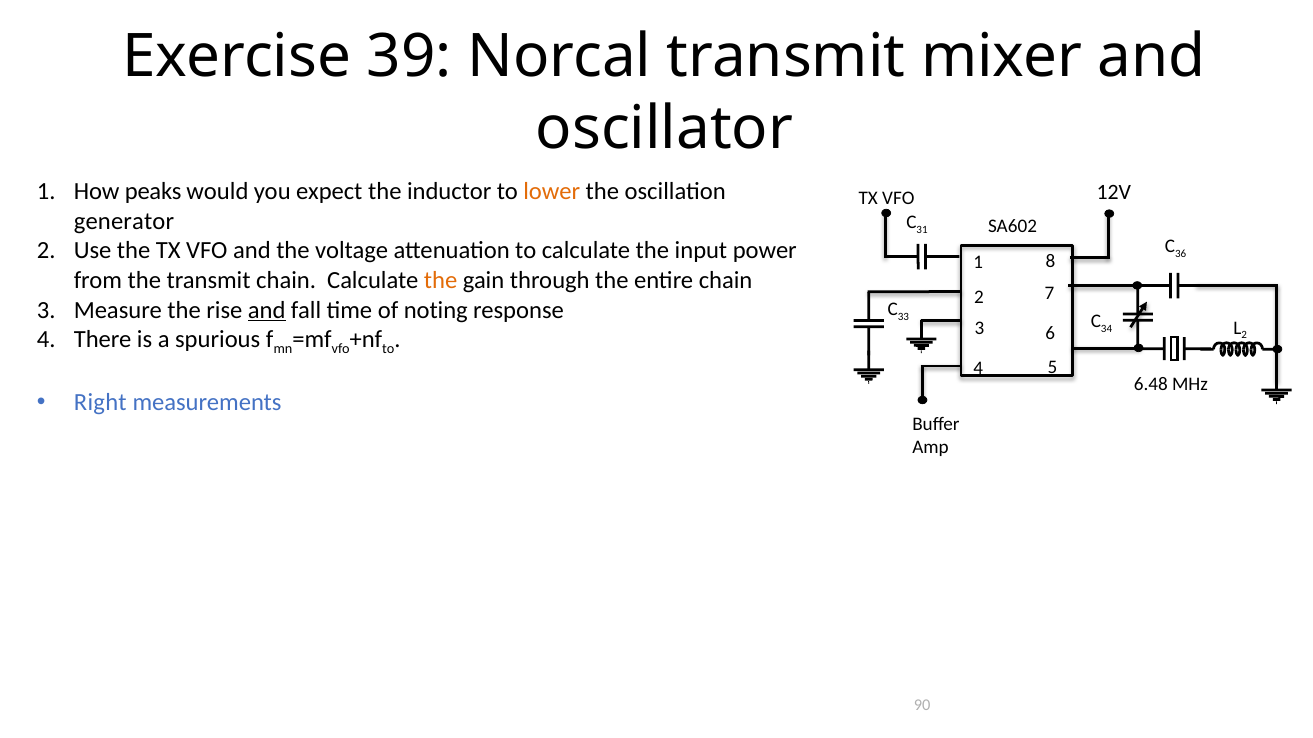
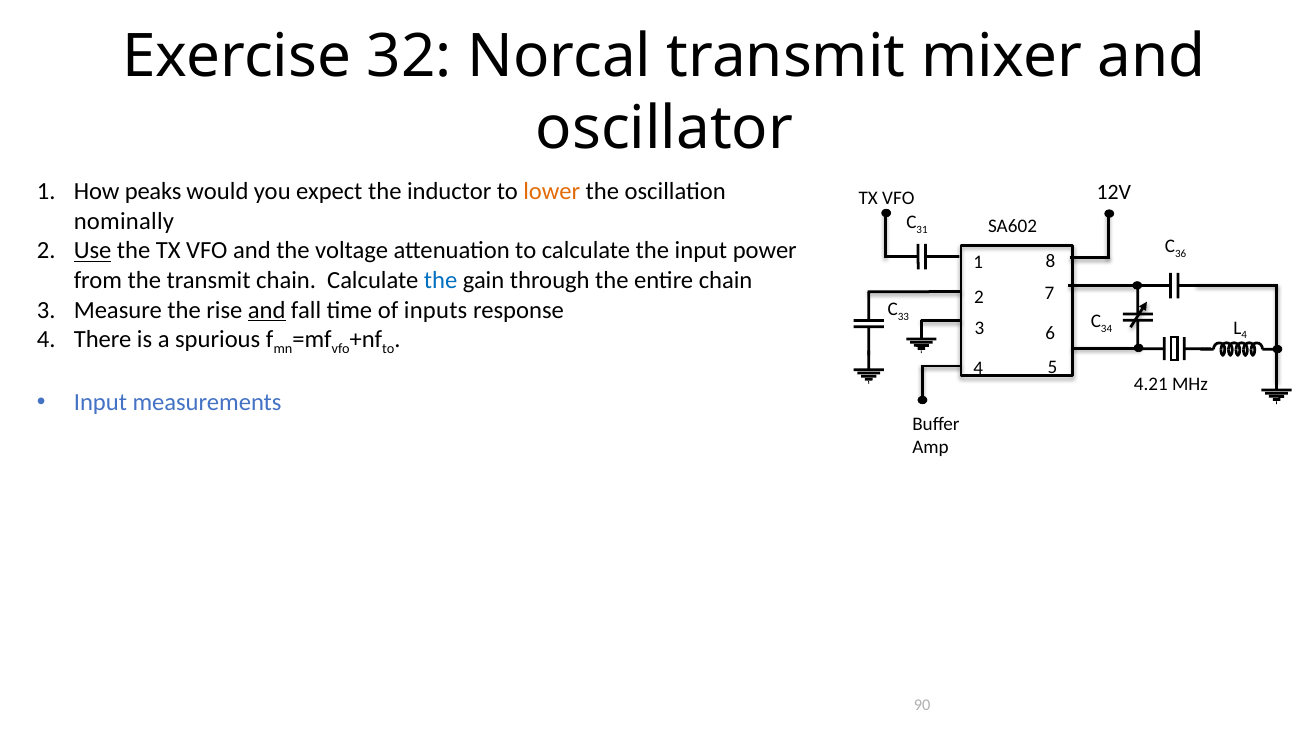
39: 39 -> 32 (409, 57)
generator: generator -> nominally (124, 222)
Use underline: none -> present (93, 251)
the colour: orange -> blue (441, 281)
noting: noting -> inputs (436, 310)
2: 2 -> 4 (1244, 335)
6.48: 6.48 -> 4.21 (1151, 385)
Right: Right -> Input (100, 403)
